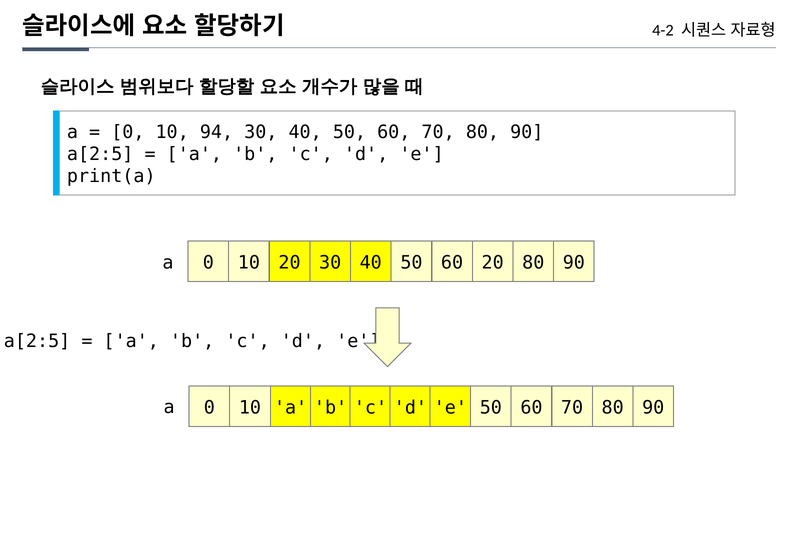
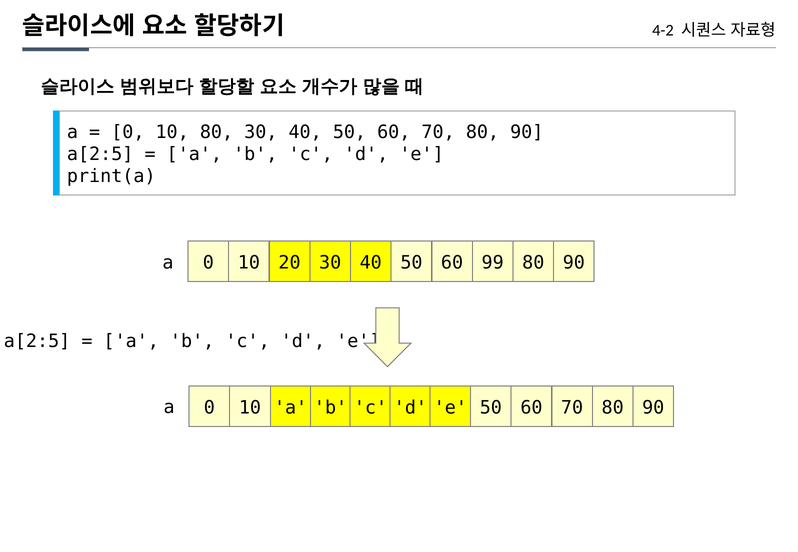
10 94: 94 -> 80 (217, 132)
60 20: 20 -> 99 (493, 263)
